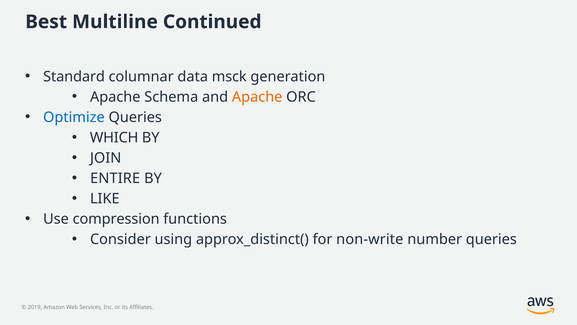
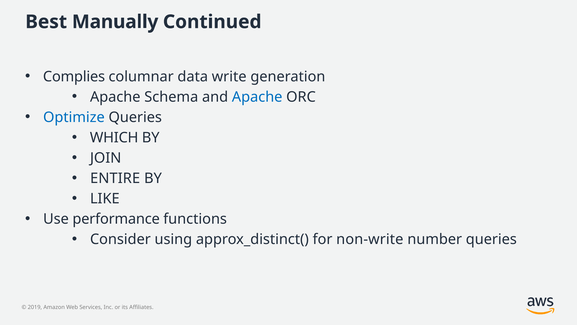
Multiline: Multiline -> Manually (115, 22)
Standard: Standard -> Complies (74, 76)
msck: msck -> write (229, 76)
Apache colour: orange -> blue (257, 97)
compression: compression -> performance (116, 219)
